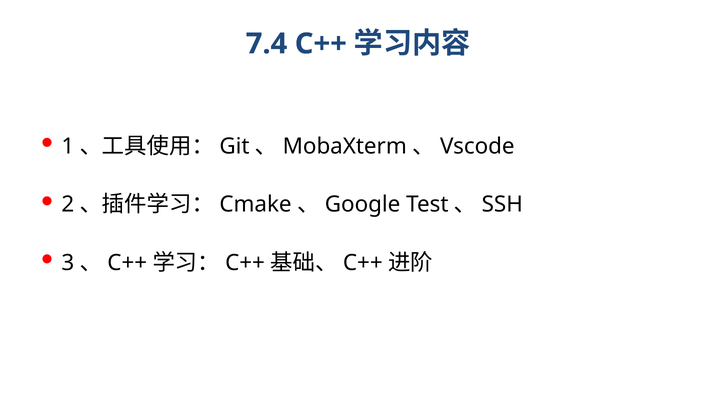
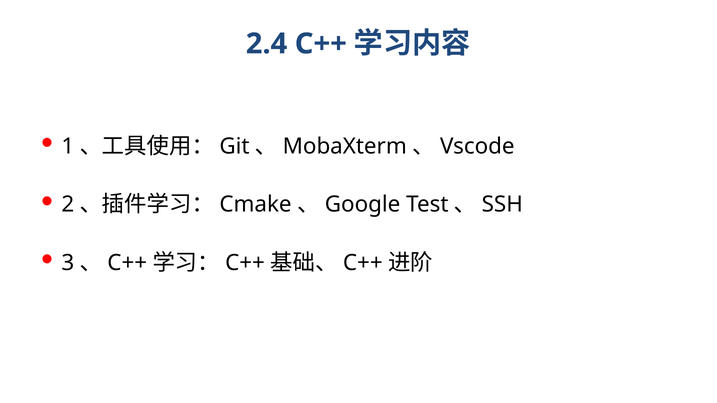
7.4: 7.4 -> 2.4 (267, 44)
